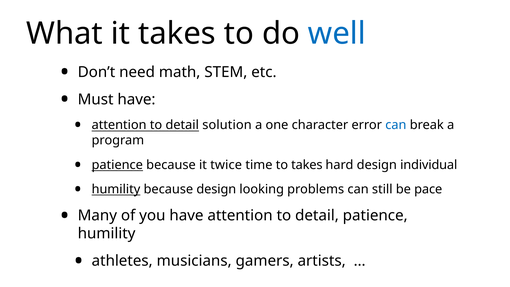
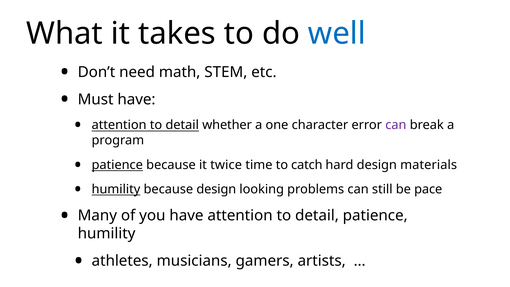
solution: solution -> whether (227, 125)
can colour: blue -> purple (396, 125)
to takes: takes -> catch (307, 165)
individual: individual -> materials (429, 165)
